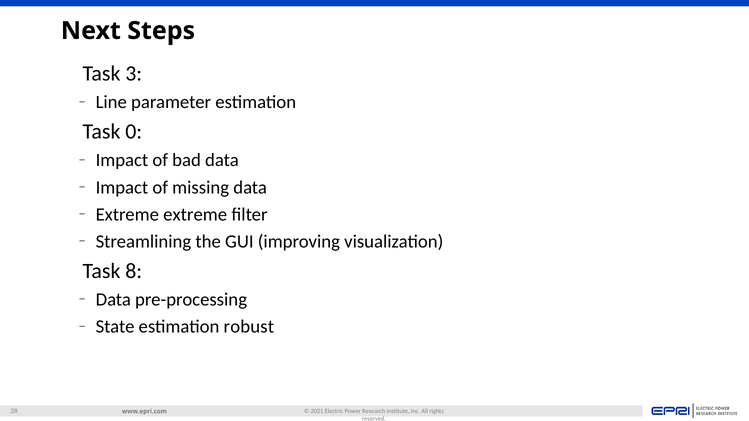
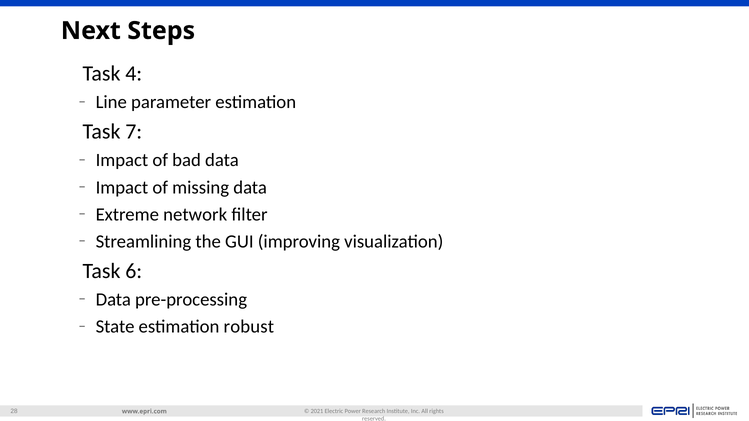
3: 3 -> 4 (134, 74)
0: 0 -> 7 (134, 132)
Extreme extreme: extreme -> network (195, 215)
8: 8 -> 6 (134, 271)
